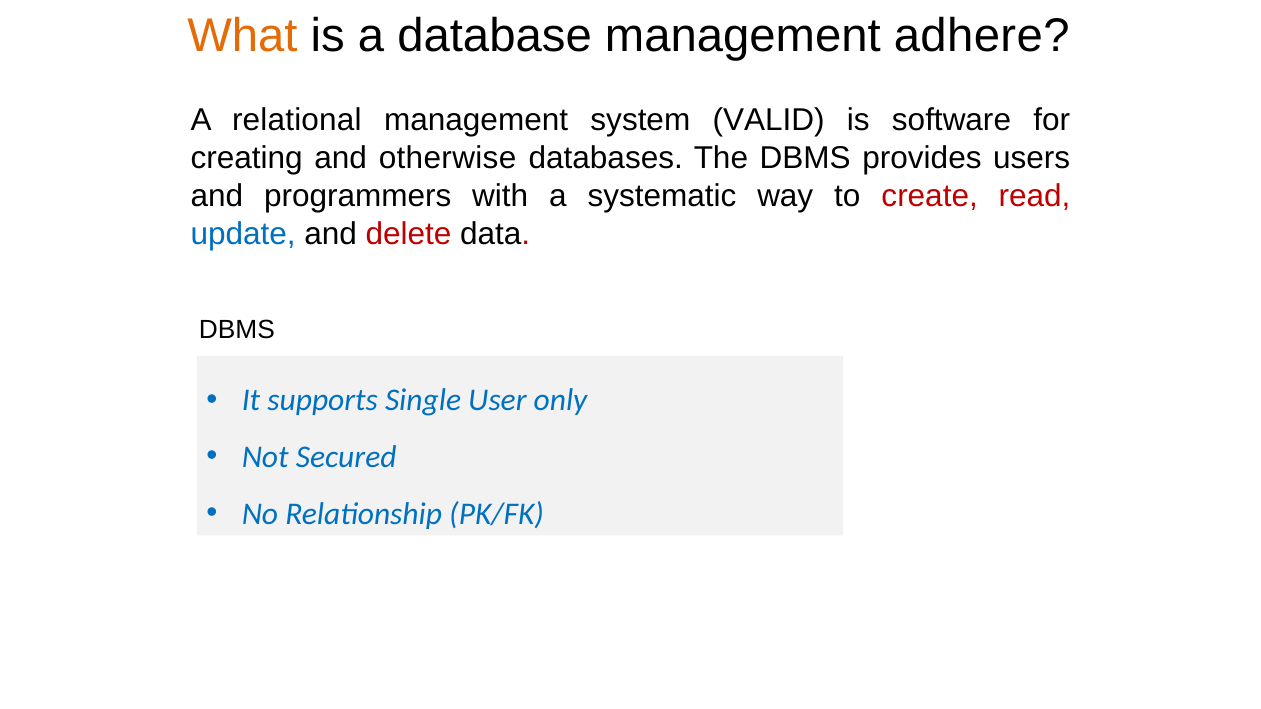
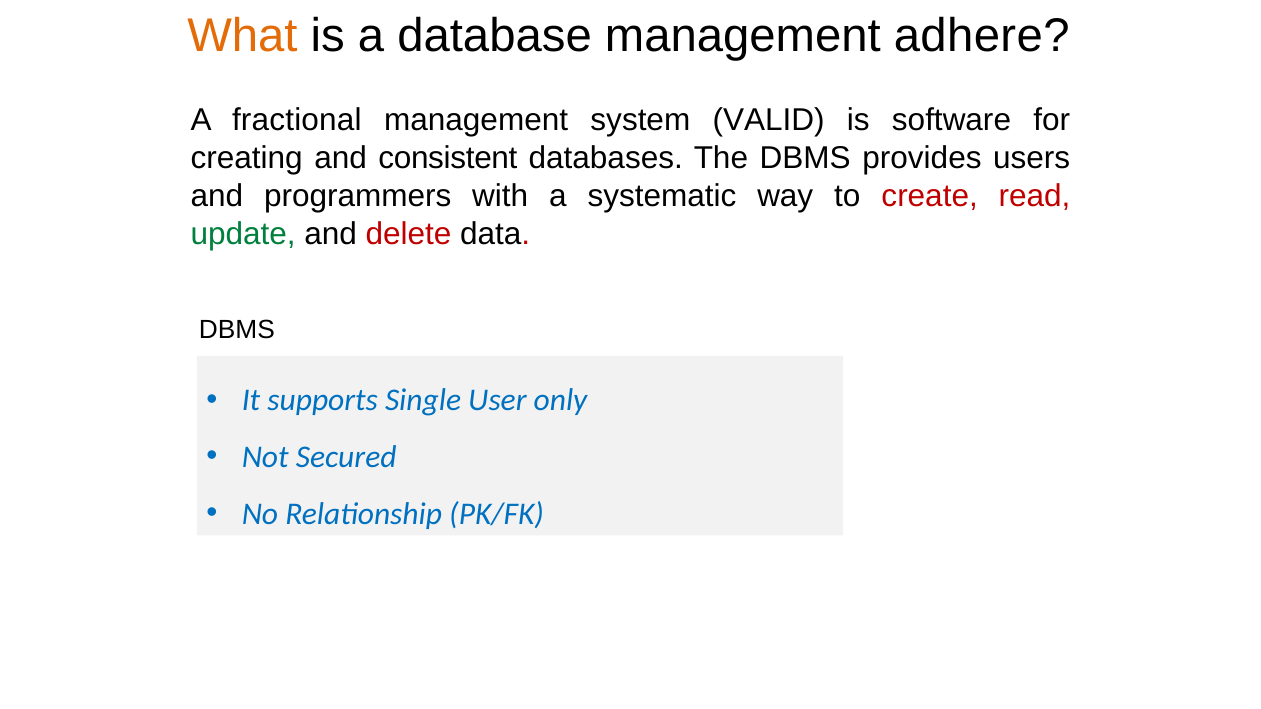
relational: relational -> fractional (297, 120)
otherwise: otherwise -> consistent (448, 158)
update colour: blue -> green (243, 234)
